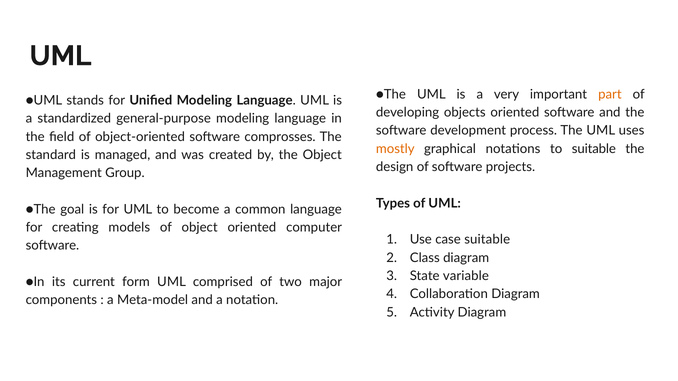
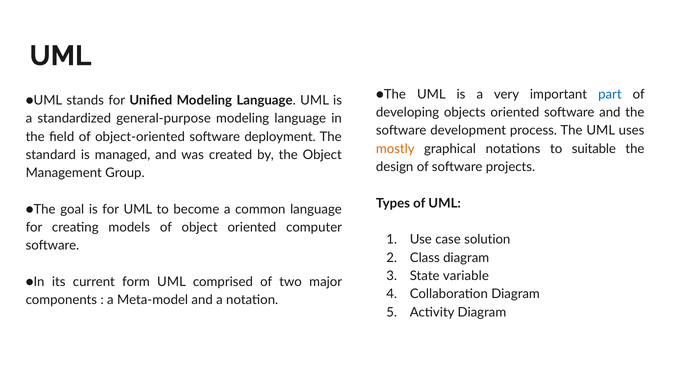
part colour: orange -> blue (610, 94)
comprosses: comprosses -> deployment (280, 137)
case suitable: suitable -> solution (487, 240)
